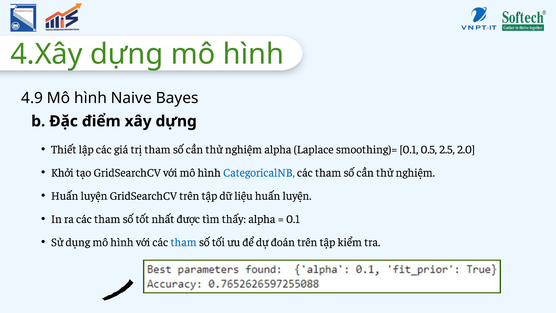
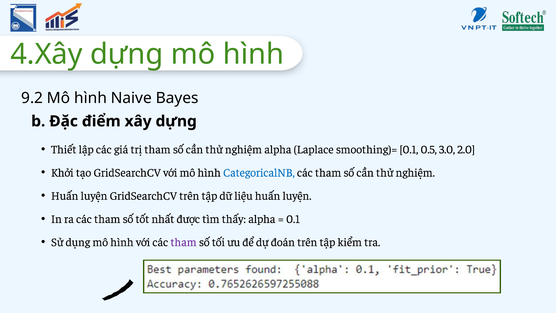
4.9: 4.9 -> 9.2 (32, 98)
2.5: 2.5 -> 3.0 (447, 149)
tham colour: blue -> purple (184, 242)
